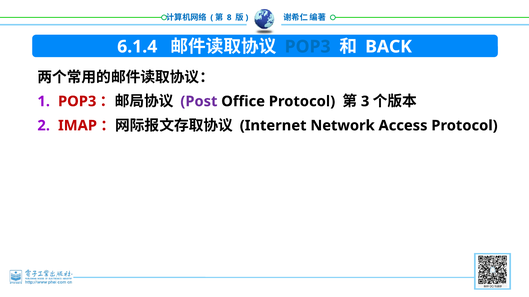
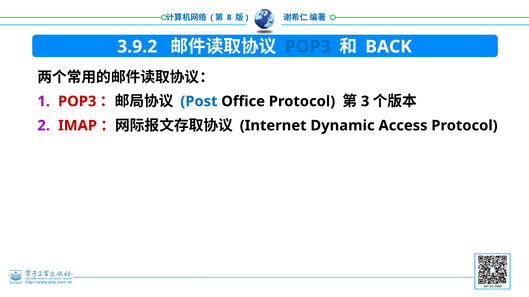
6.1.4: 6.1.4 -> 3.9.2 (137, 47)
Post colour: purple -> blue (199, 102)
Network: Network -> Dynamic (342, 126)
